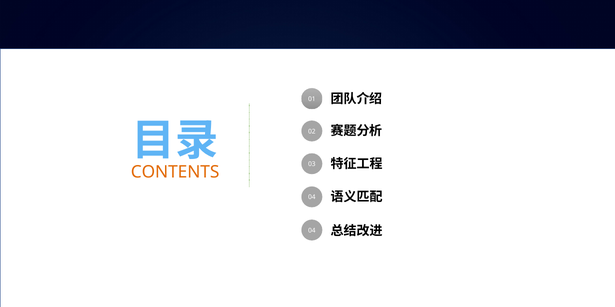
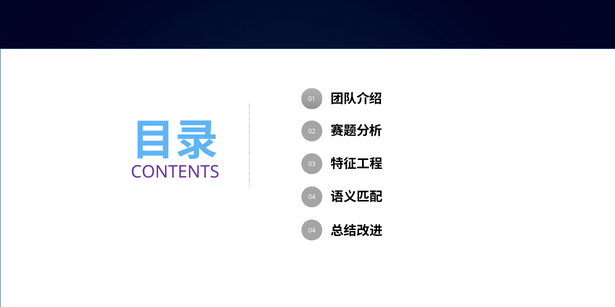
CONTENTS colour: orange -> purple (175, 172)
